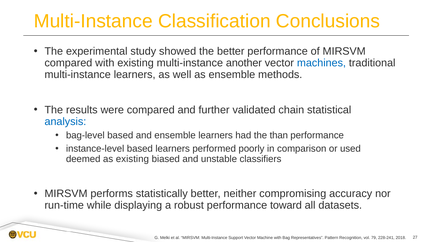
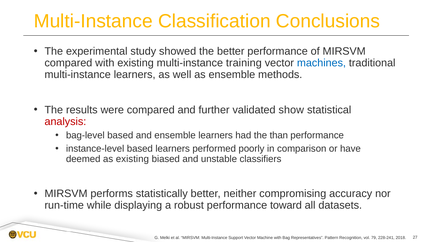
another: another -> training (244, 63)
chain: chain -> show (291, 110)
analysis colour: blue -> red (65, 121)
used: used -> have (350, 149)
